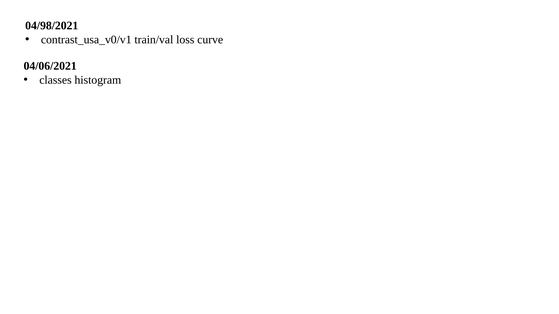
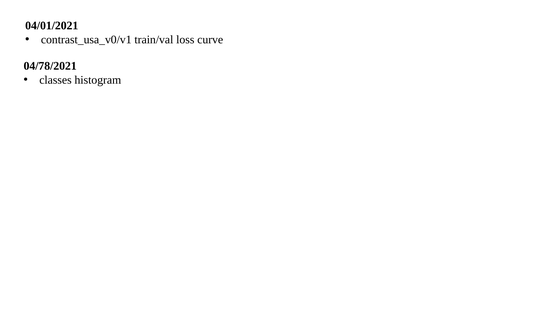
04/98/2021: 04/98/2021 -> 04/01/2021 (52, 26)
04/06/2021: 04/06/2021 -> 04/78/2021 (50, 66)
